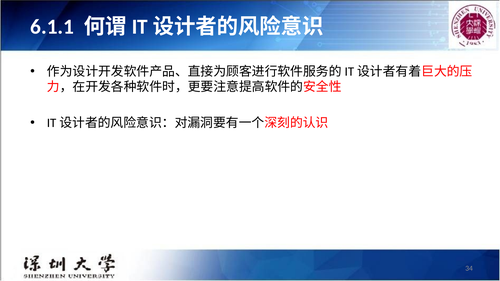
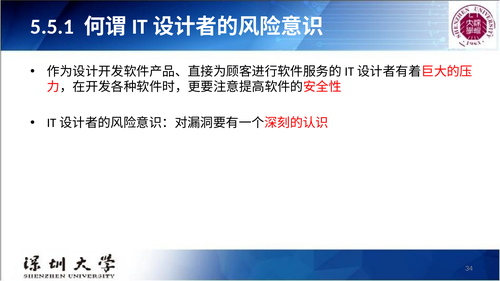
6.1.1: 6.1.1 -> 5.5.1 (52, 27)
